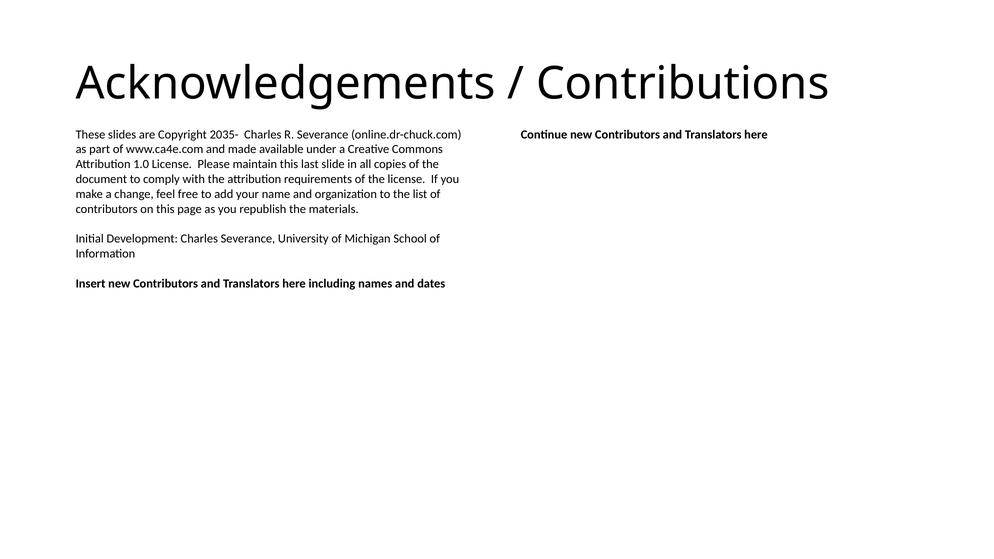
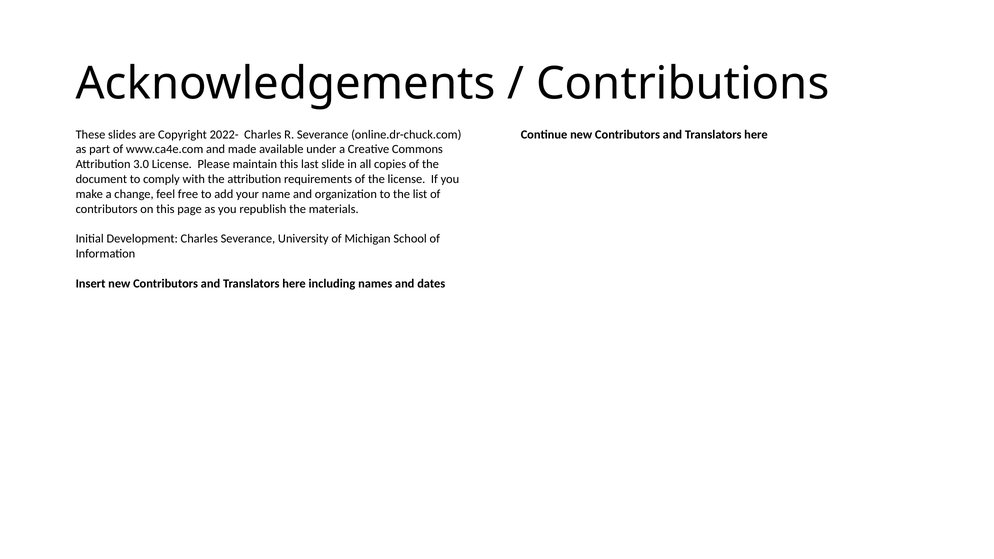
2035-: 2035- -> 2022- (224, 134)
1.0: 1.0 -> 3.0 (141, 164)
